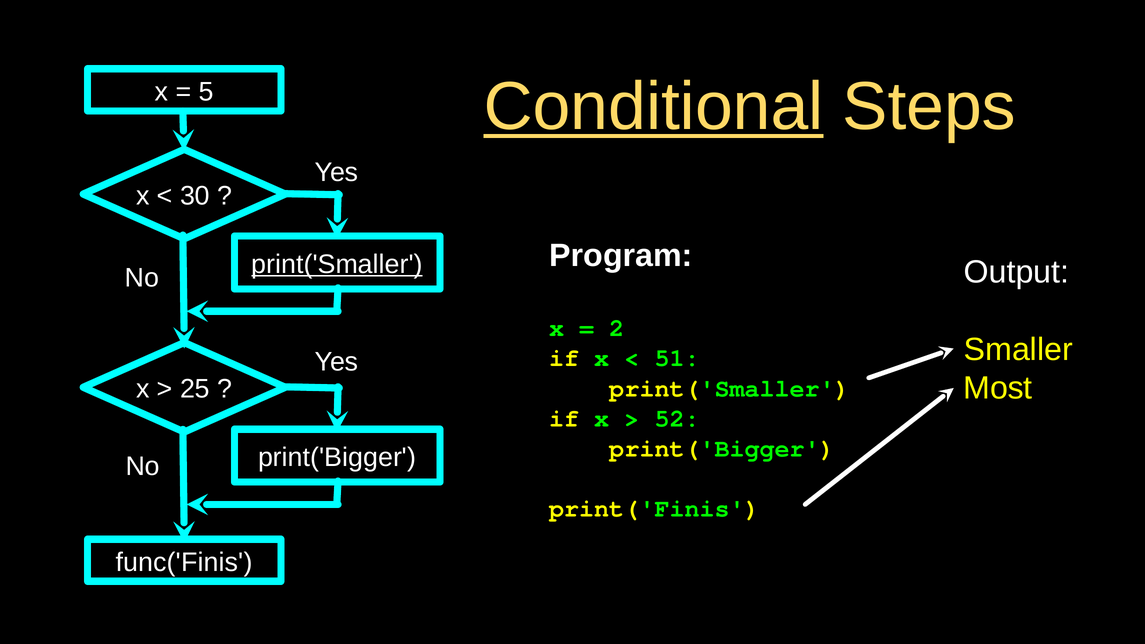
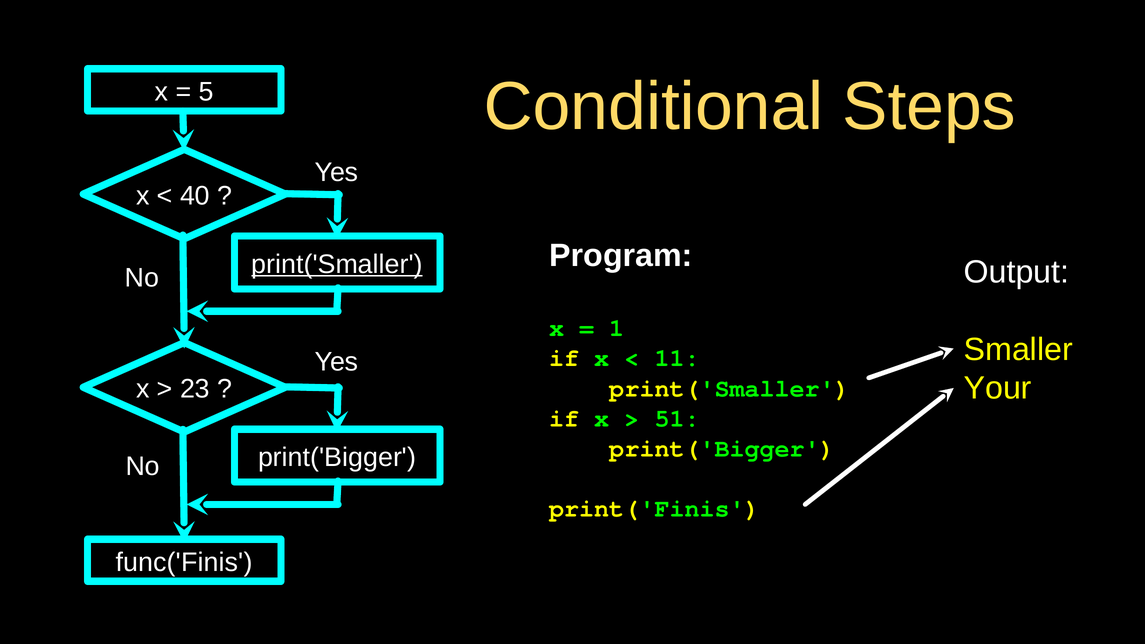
Conditional underline: present -> none (654, 107)
30: 30 -> 40 (195, 196)
2: 2 -> 1 (617, 328)
51: 51 -> 11 (677, 358)
Most: Most -> Your (998, 388)
25: 25 -> 23 (195, 389)
52: 52 -> 51 (677, 418)
